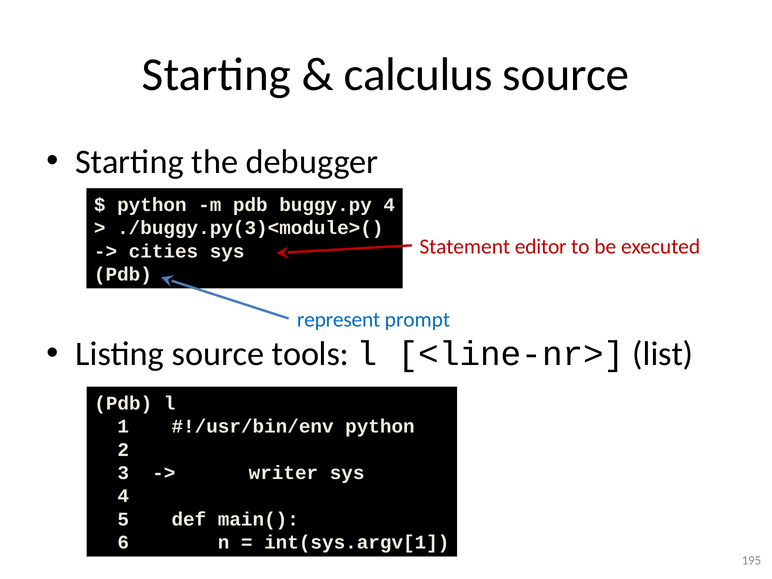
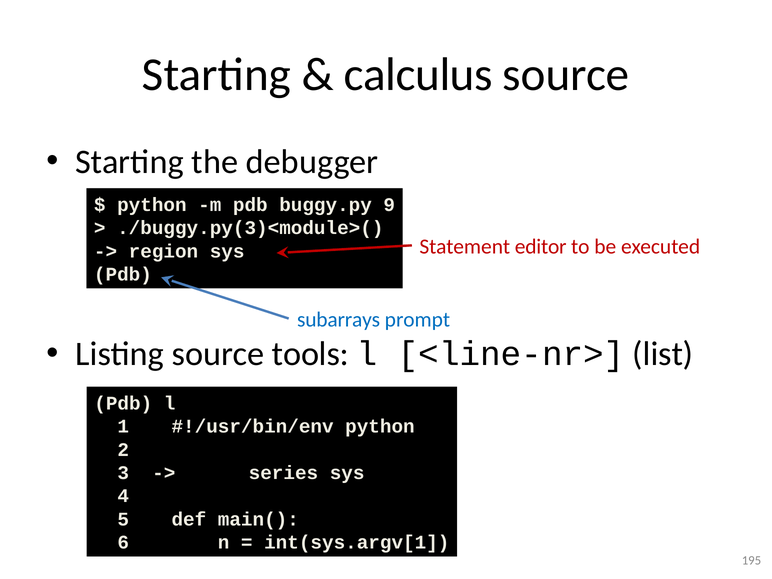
buggy.py 4: 4 -> 9 (389, 205)
cities: cities -> region (163, 251)
represent: represent -> subarrays (339, 320)
writer: writer -> series (283, 473)
